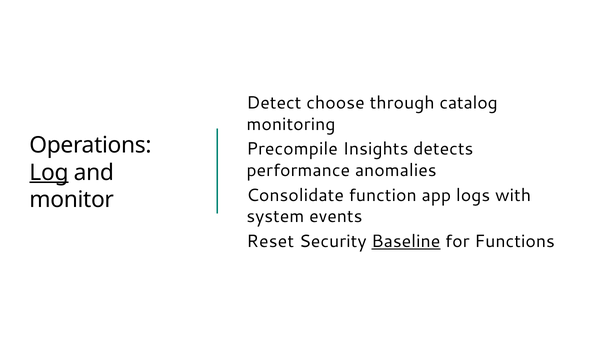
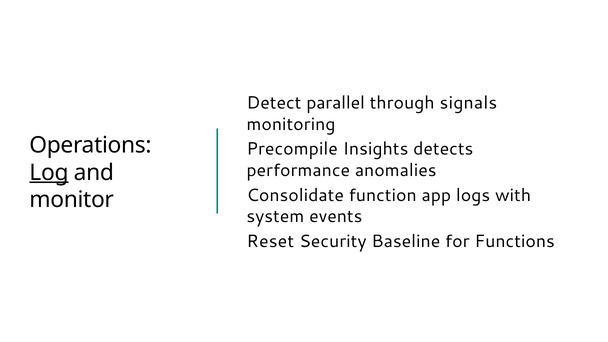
choose: choose -> parallel (336, 103)
catalog: catalog -> signals (468, 103)
Baseline underline: present -> none (406, 241)
